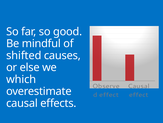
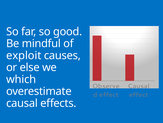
shifted: shifted -> exploit (24, 55)
